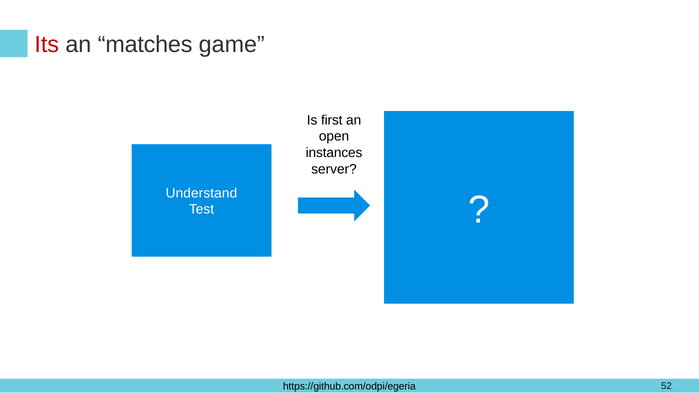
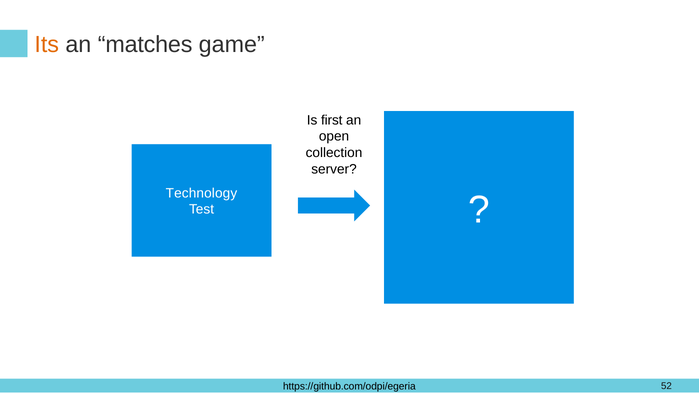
Its colour: red -> orange (47, 45)
instances: instances -> collection (334, 153)
Understand: Understand -> Technology (201, 193)
